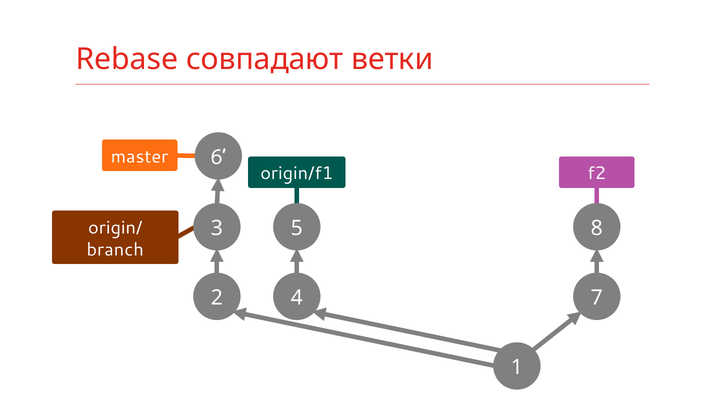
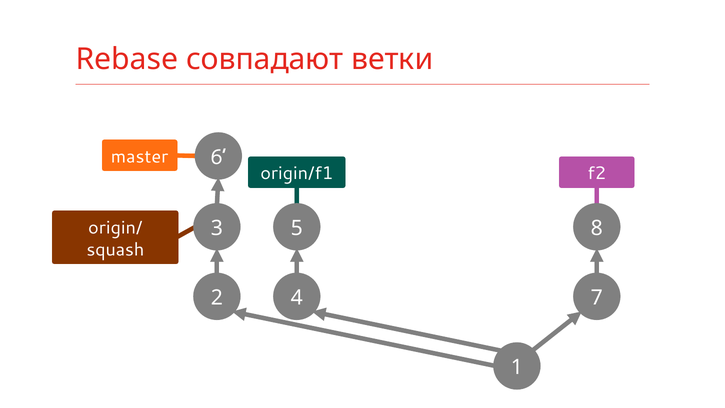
branch: branch -> squash (115, 249)
